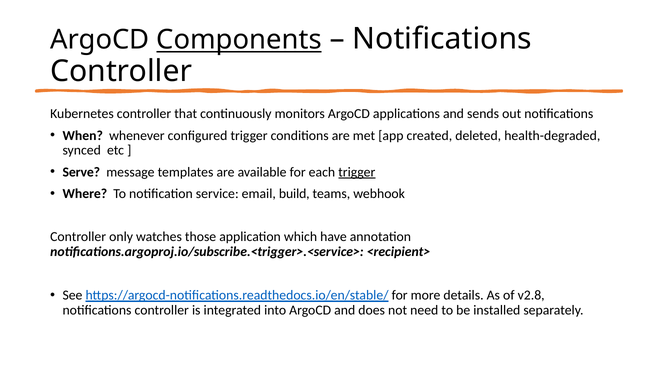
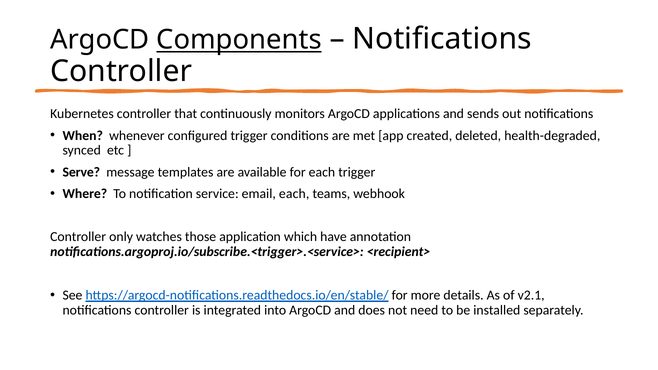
trigger underline: present -> none (357, 172)
email build: build -> each (294, 194)
v2.8: v2.8 -> v2.1 (531, 295)
